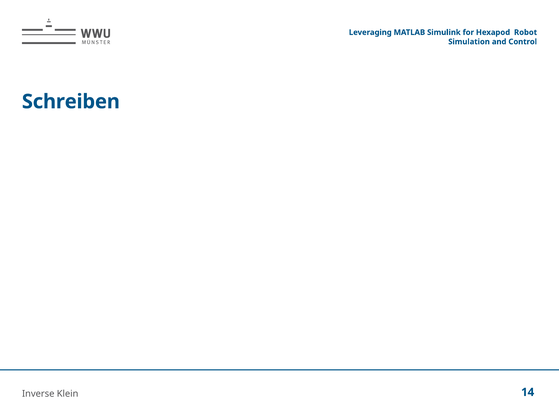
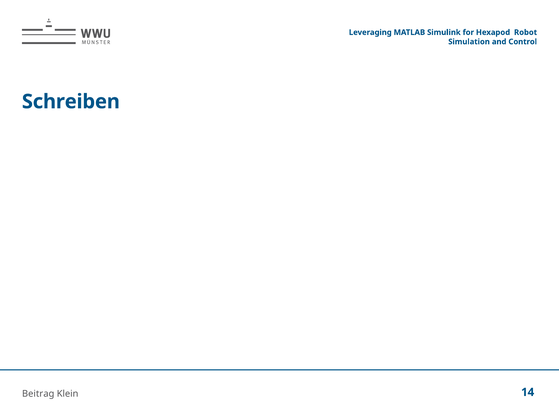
Inverse: Inverse -> Beitrag (38, 393)
